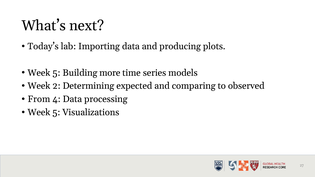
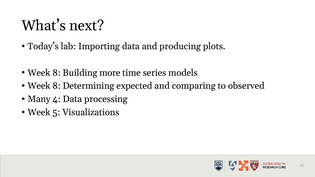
5: 5 -> 8 (57, 73)
2: 2 -> 8 (56, 86)
From: From -> Many (39, 99)
